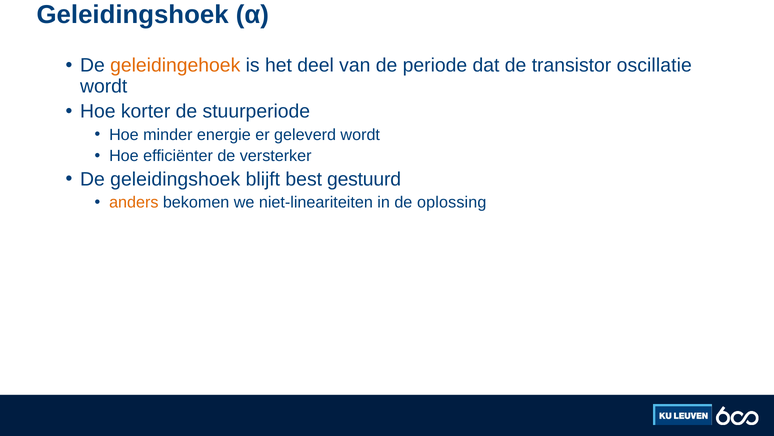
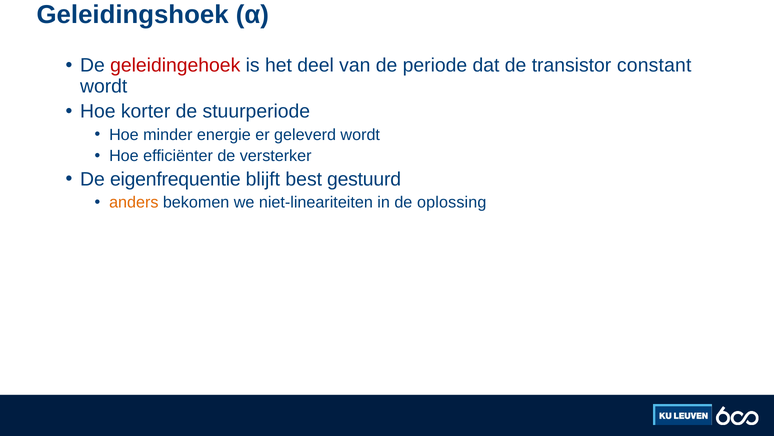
geleidingehoek colour: orange -> red (175, 65)
oscillatie: oscillatie -> constant (654, 65)
De geleidingshoek: geleidingshoek -> eigenfrequentie (175, 179)
